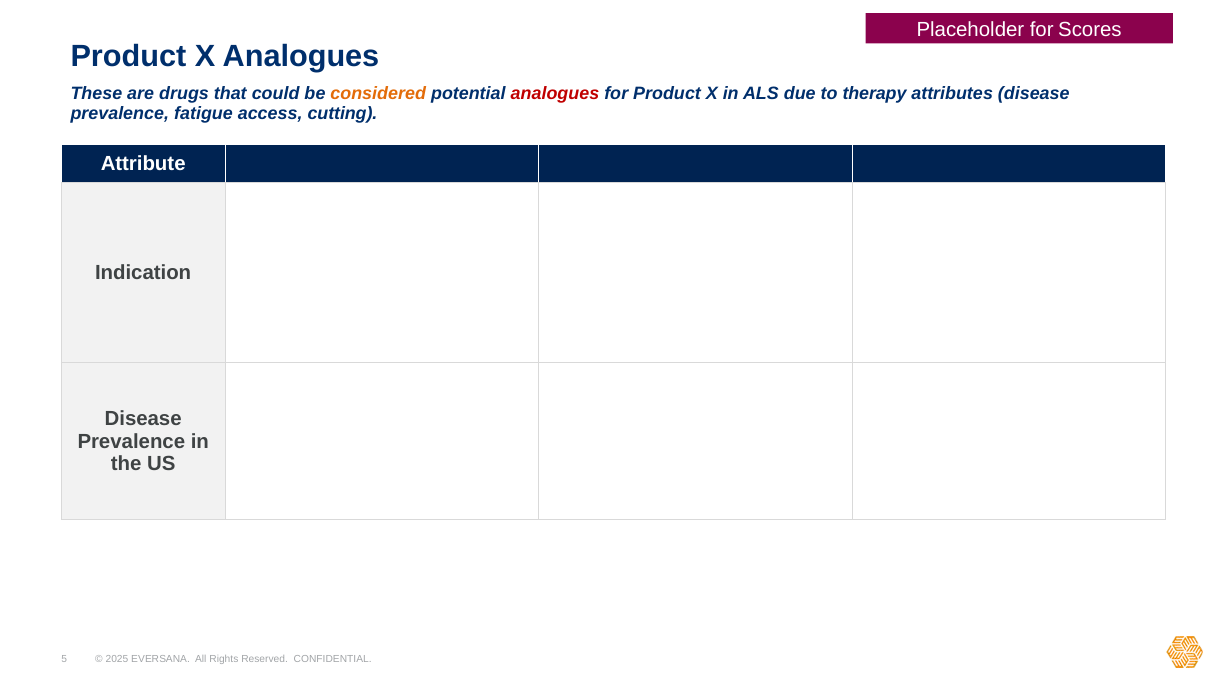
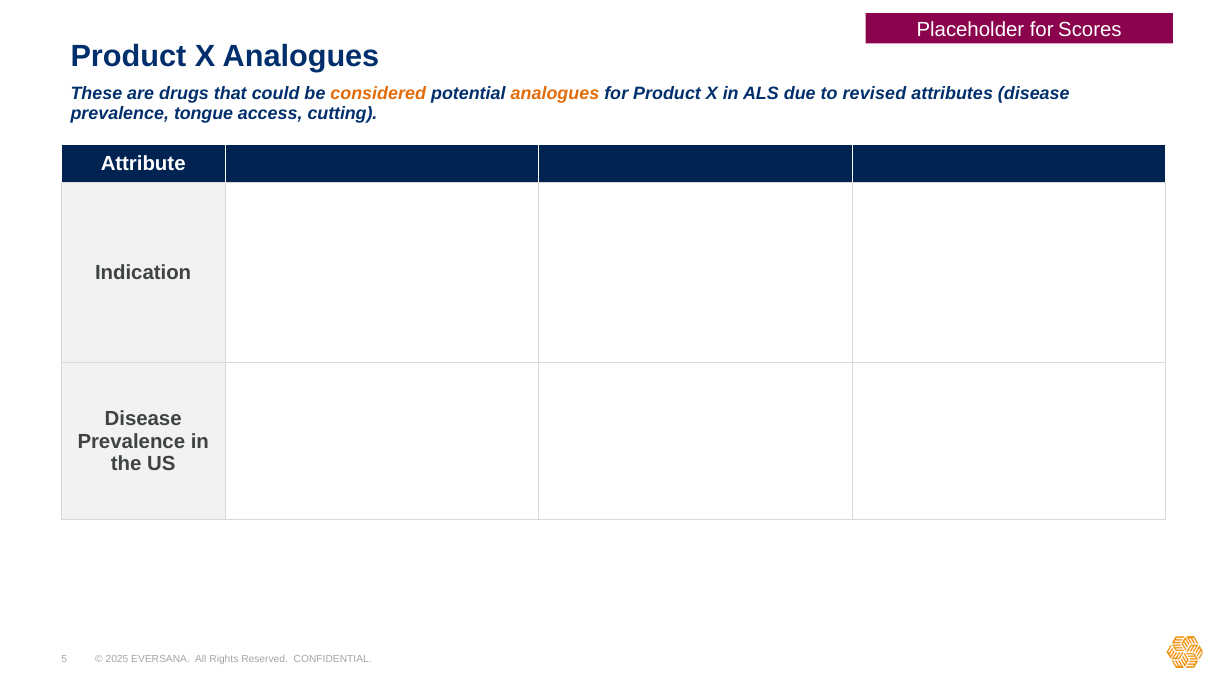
analogues colour: red -> orange (555, 94)
therapy: therapy -> revised (874, 94)
fatigue: fatigue -> tongue (204, 113)
